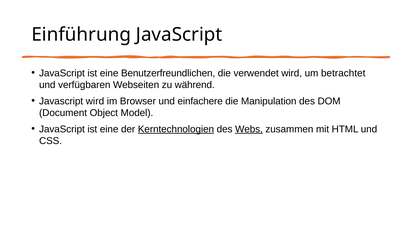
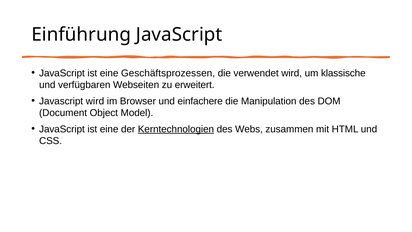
Benutzerfreundlichen: Benutzerfreundlichen -> Geschäftsprozessen (168, 73)
betrachtet: betrachtet -> klassische (343, 73)
während: während -> erweitert (195, 85)
Webs underline: present -> none (249, 129)
